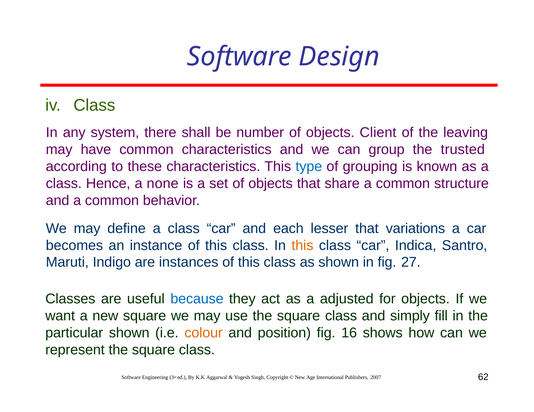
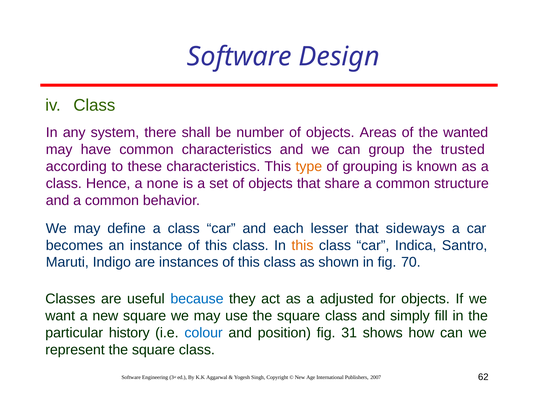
Client: Client -> Areas (378, 133)
leaving: leaving -> wanted (466, 133)
type colour: blue -> orange (309, 167)
variations: variations -> sideways (415, 229)
27: 27 -> 70 (411, 263)
particular shown: shown -> history (129, 333)
colour colour: orange -> blue (204, 333)
16: 16 -> 31 (349, 333)
